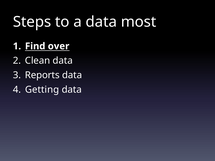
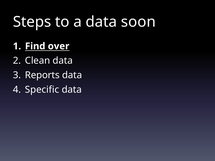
most: most -> soon (138, 22)
Getting: Getting -> Specific (42, 90)
